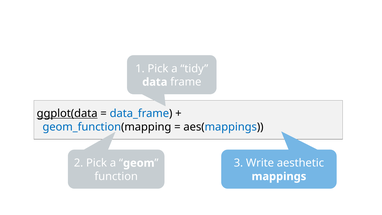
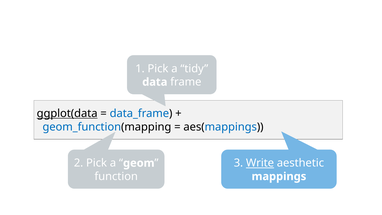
Write underline: none -> present (260, 163)
